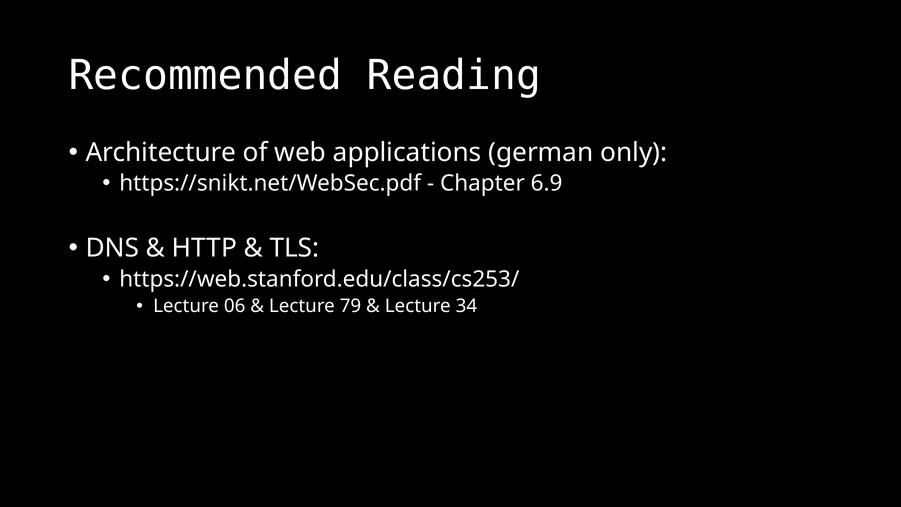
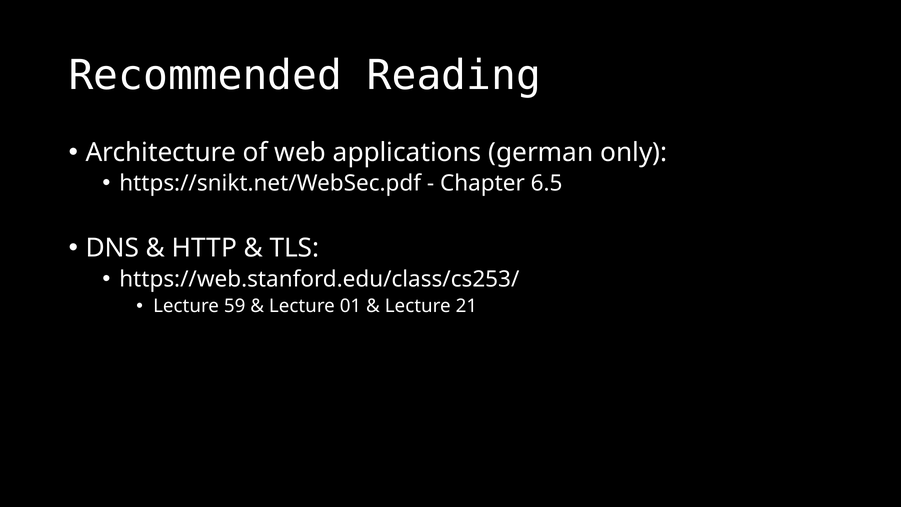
6.9: 6.9 -> 6.5 (547, 183)
06: 06 -> 59 (235, 306)
79: 79 -> 01 (351, 306)
34: 34 -> 21 (466, 306)
